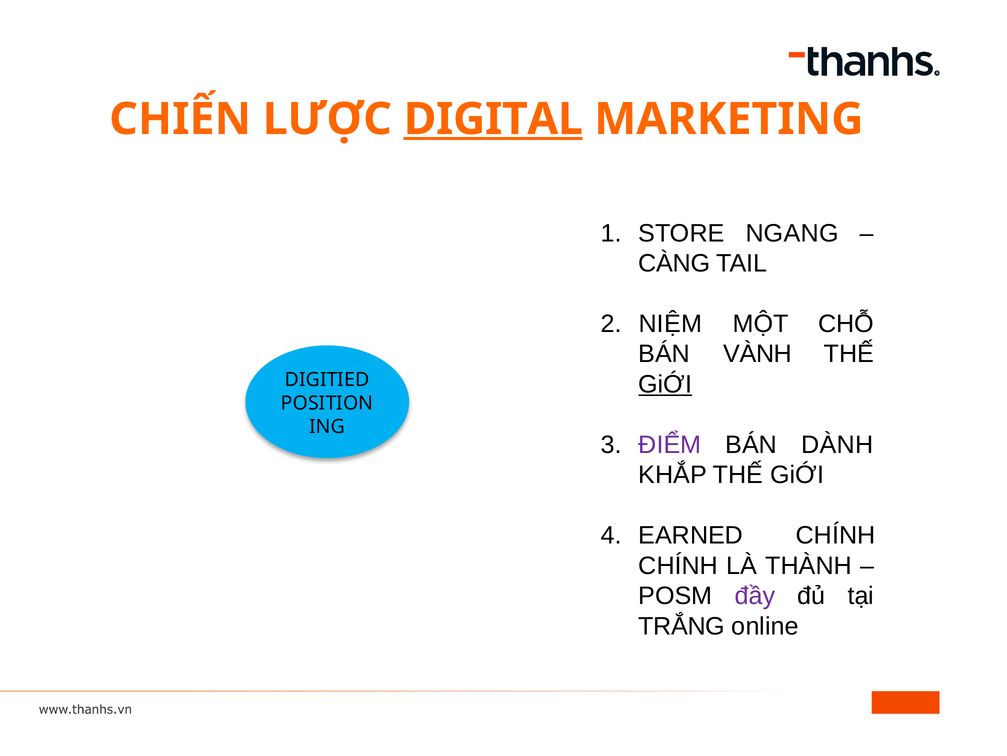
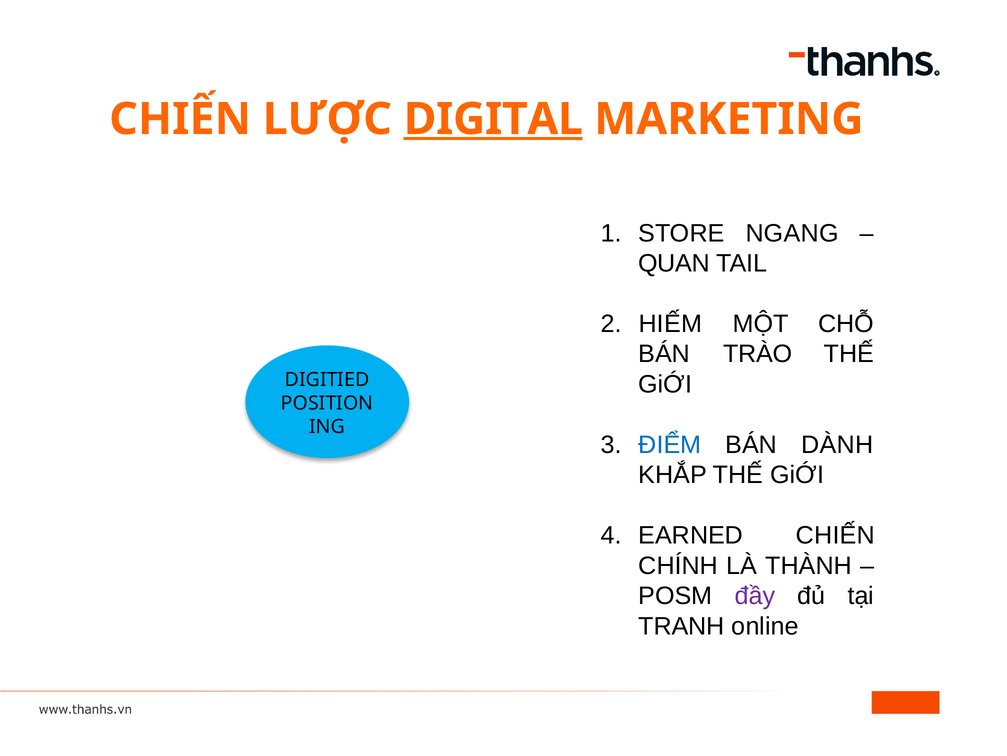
CÀNG: CÀNG -> QUAN (674, 263)
NIỆM: NIỆM -> HIẾM (670, 324)
VÀNH: VÀNH -> TRÀO (758, 354)
GiỚI underline: present -> none (665, 384)
ĐIỂM colour: purple -> blue (670, 444)
EARNED CHÍNH: CHÍNH -> CHIẾN (835, 535)
TRẮNG: TRẮNG -> TRANH (681, 626)
